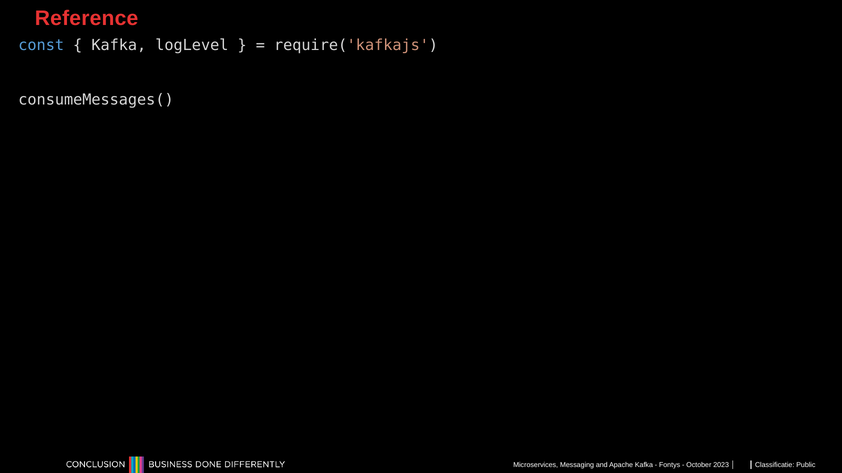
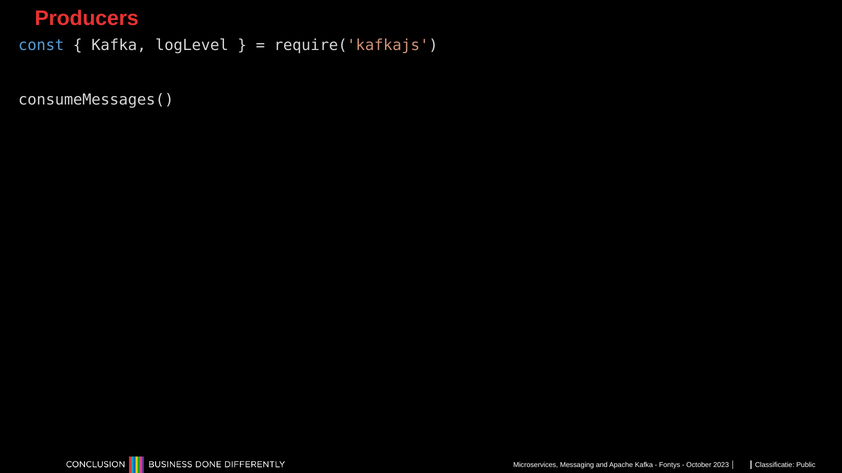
Reference: Reference -> Producers (87, 18)
